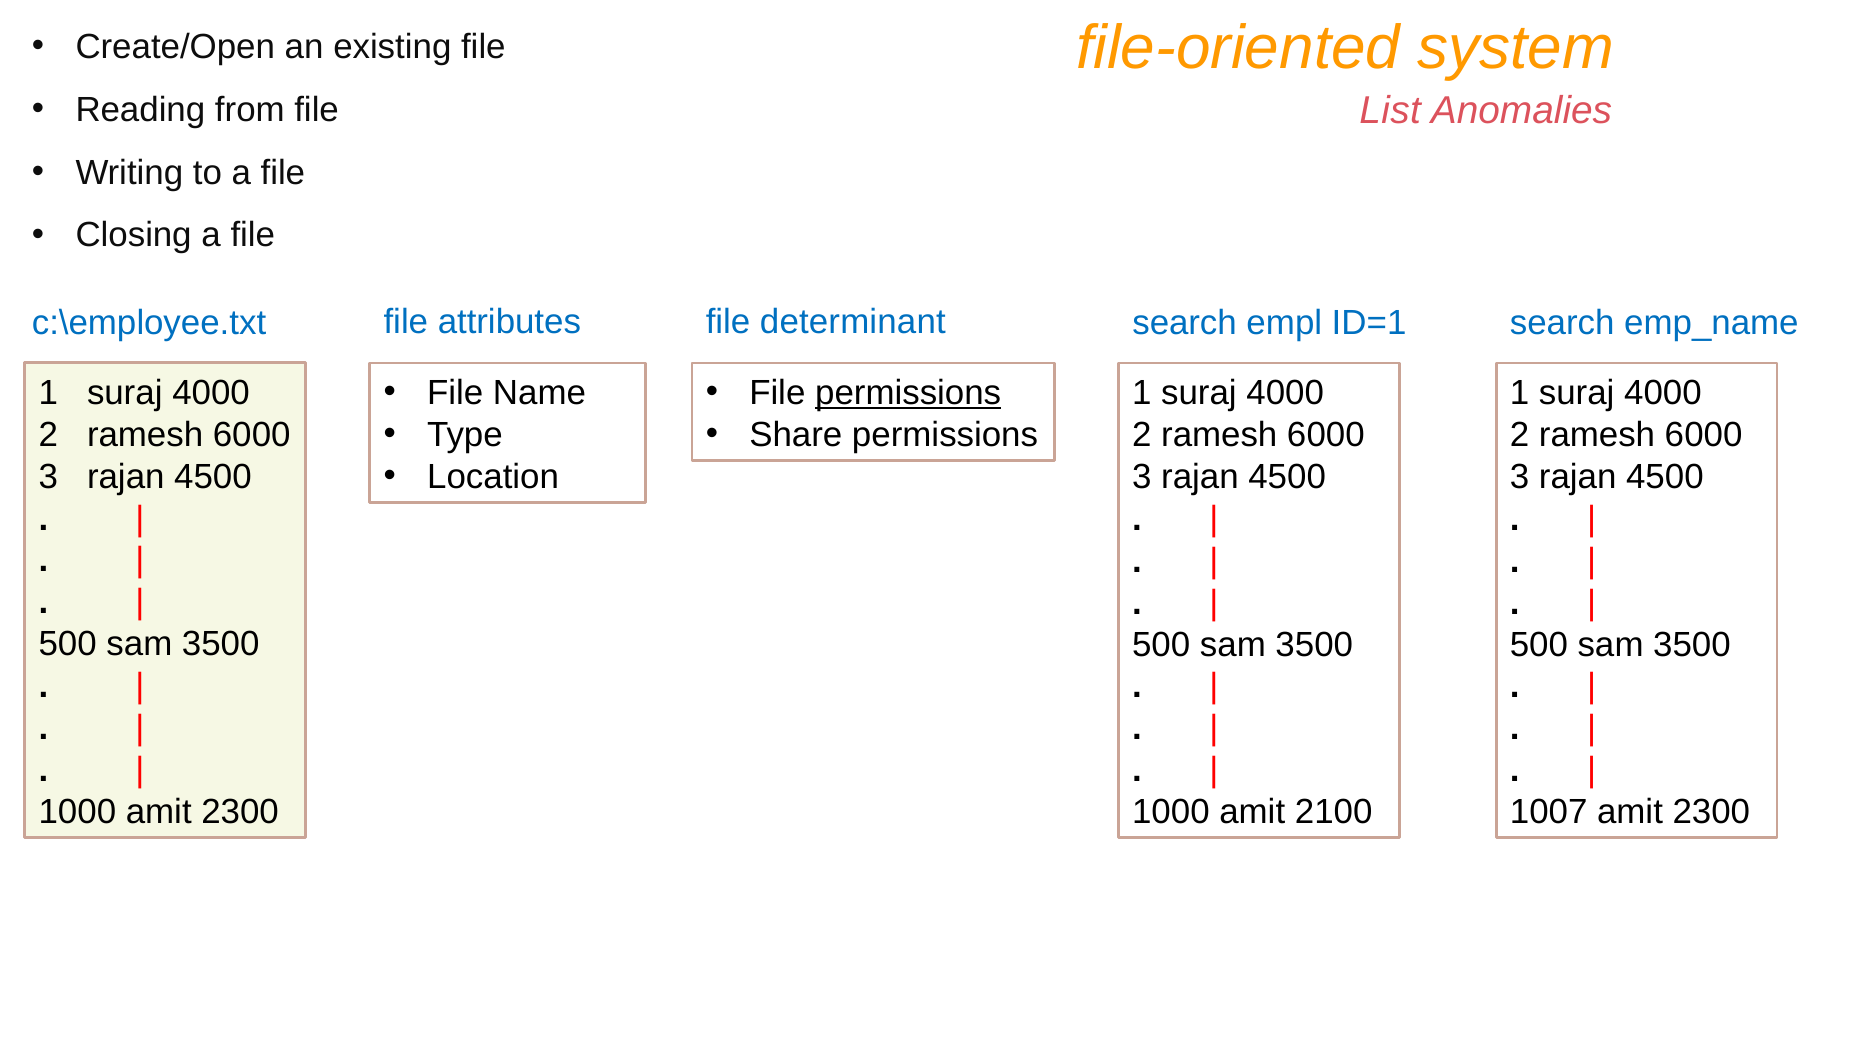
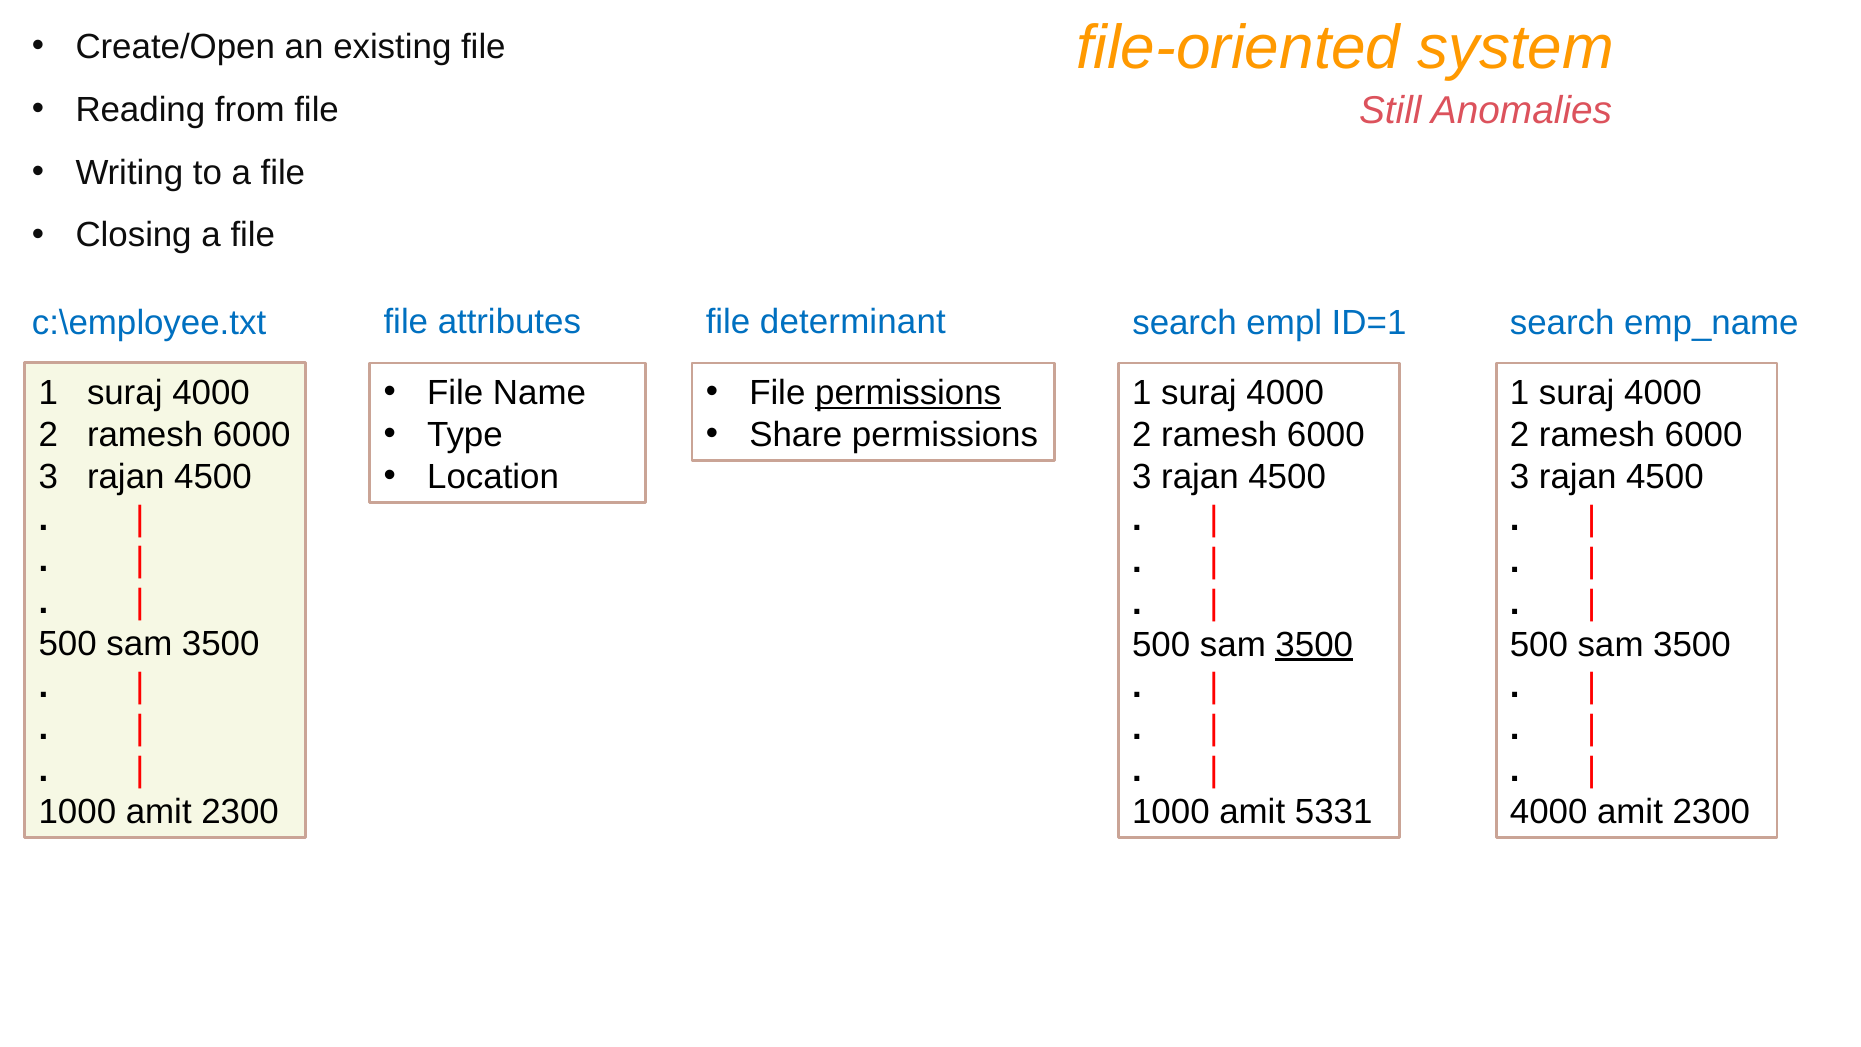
List: List -> Still (1390, 111)
3500 underline: none -> present (1314, 644)
2100: 2100 -> 5331 (1334, 812)
1007: 1007 -> 4000 (1549, 812)
